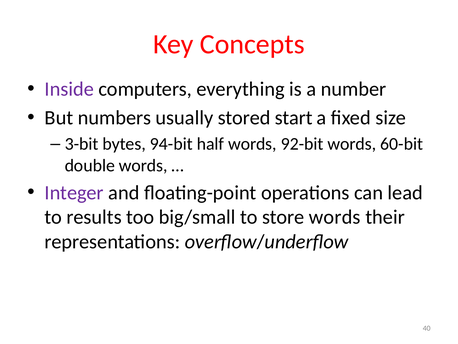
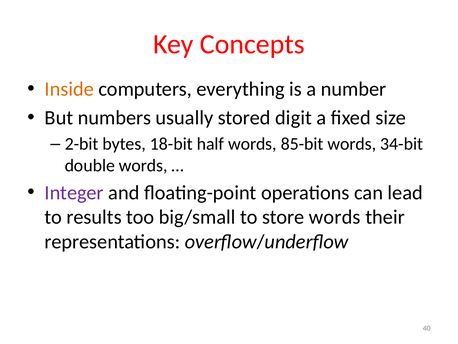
Inside colour: purple -> orange (69, 89)
start: start -> digit (294, 118)
3-bit: 3-bit -> 2-bit (82, 144)
94-bit: 94-bit -> 18-bit (171, 144)
92-bit: 92-bit -> 85-bit (302, 144)
60-bit: 60-bit -> 34-bit (402, 144)
